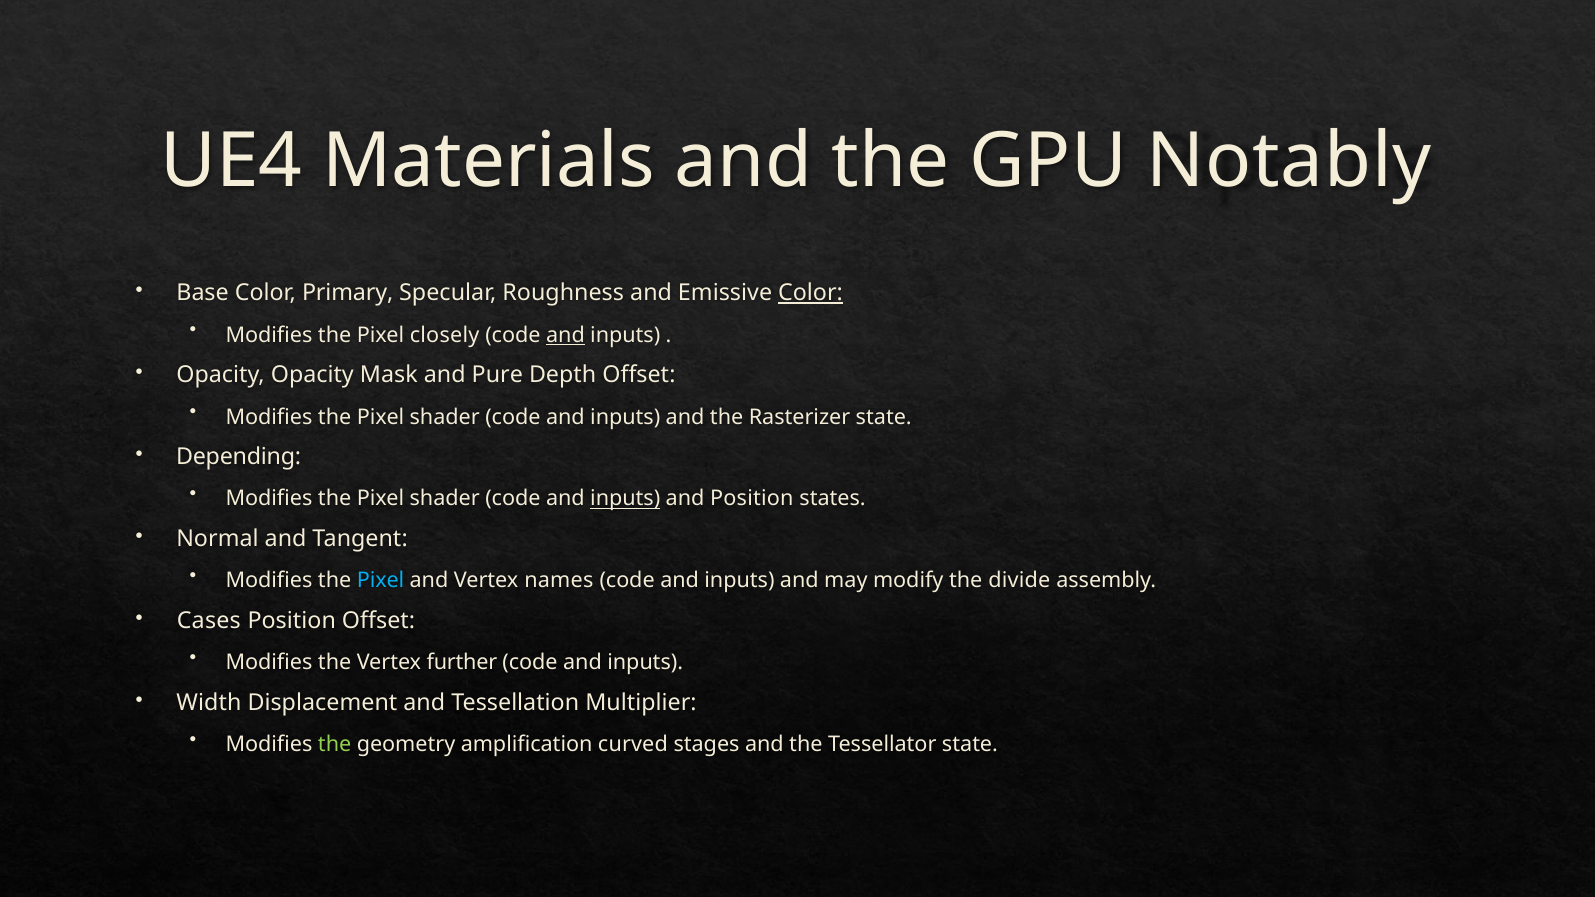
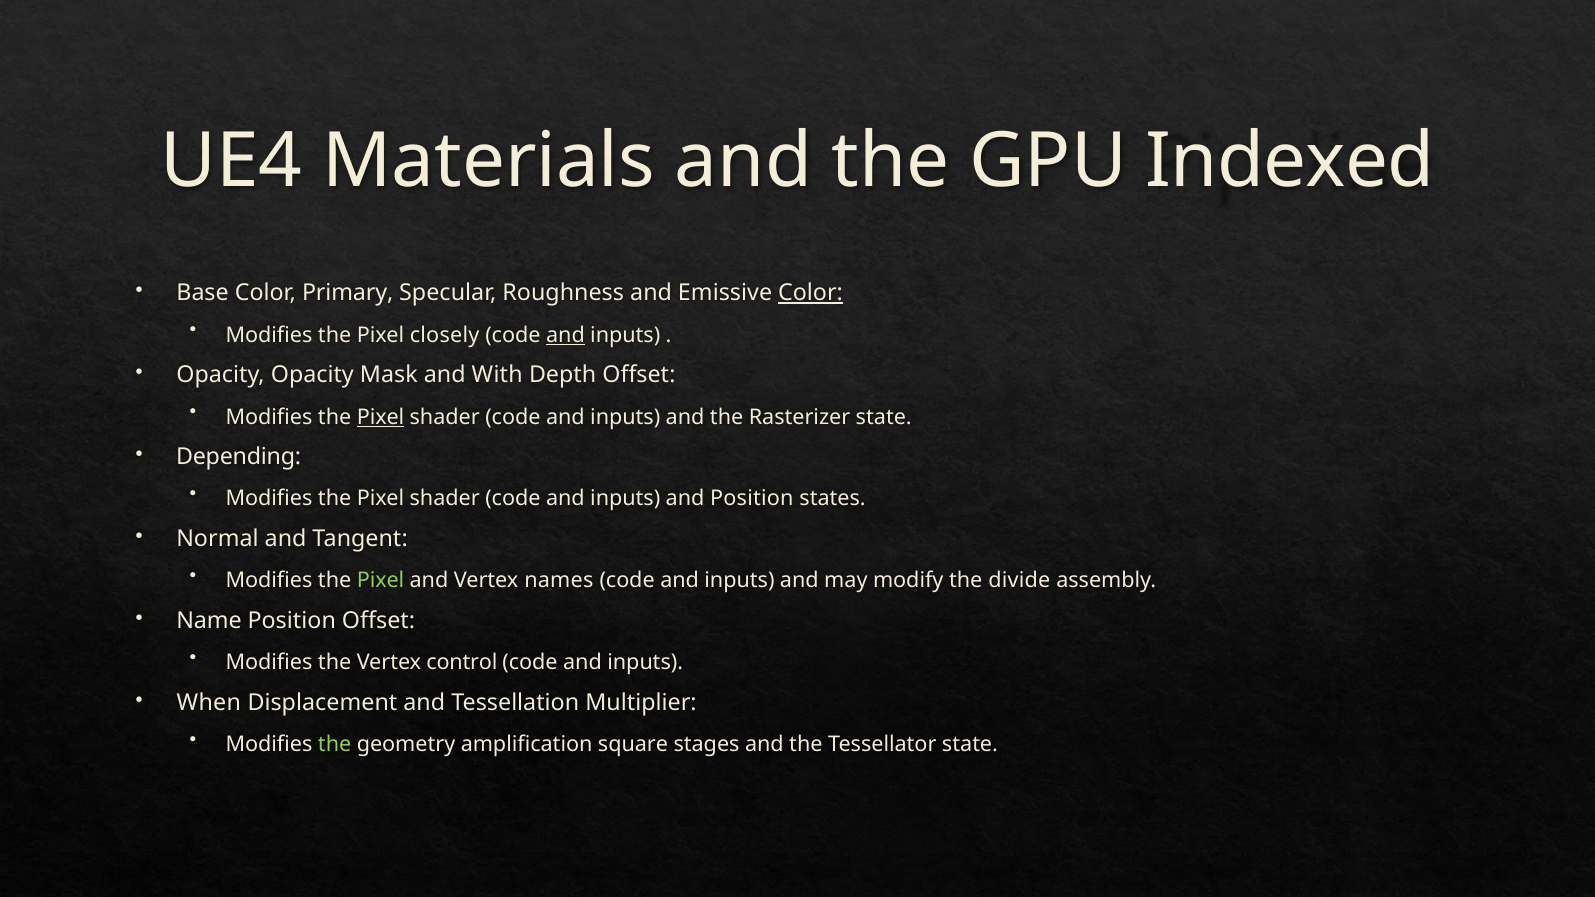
Notably: Notably -> Indexed (1290, 162)
Pure: Pure -> With (497, 375)
Pixel underline: none -> present (381, 417)
inputs underline: present -> none (625, 499)
Pixel colour: light blue -> light green (381, 581)
Cases: Cases -> Name (209, 621)
further: further -> control (462, 663)
Width: Width -> When (209, 703)
curved: curved -> square (633, 745)
